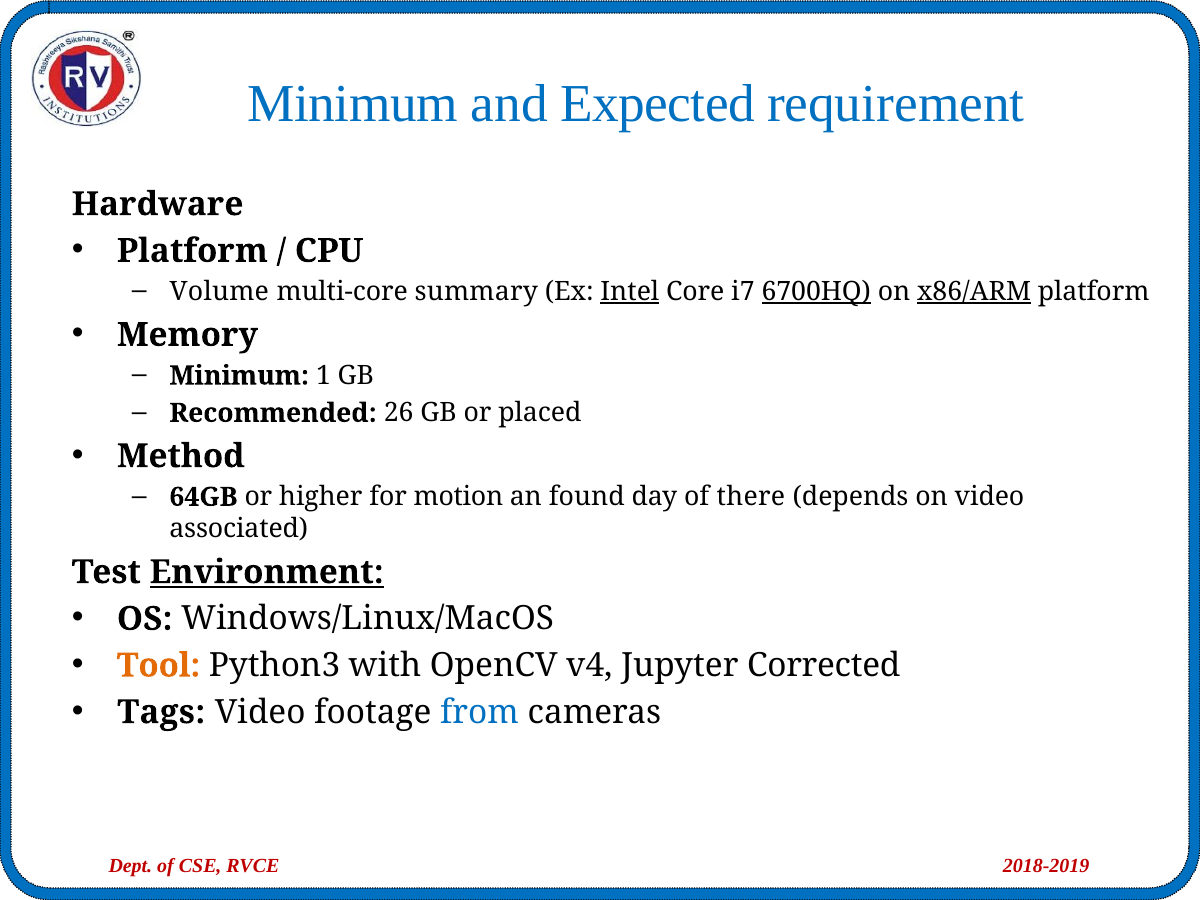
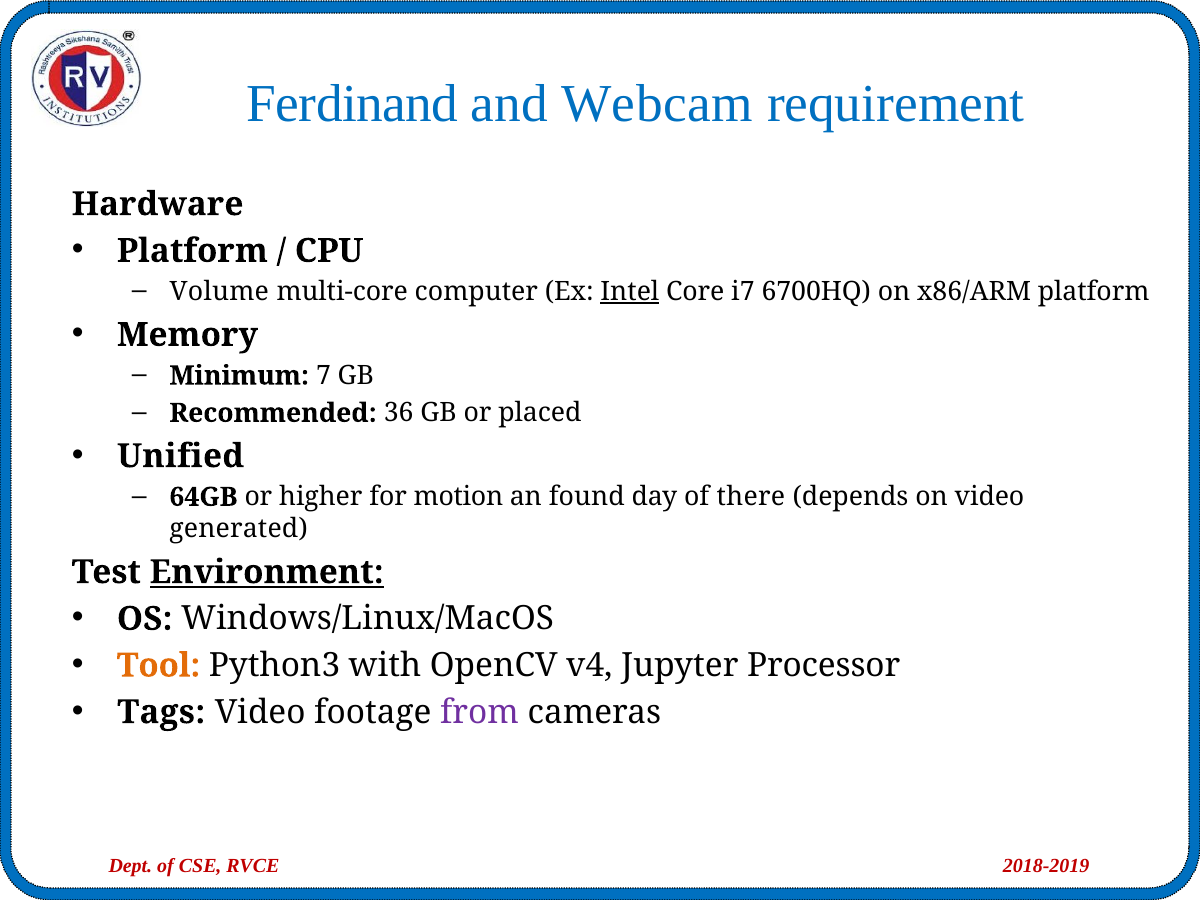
Minimum: Minimum -> Ferdinand (353, 104)
Expected: Expected -> Webcam (657, 104)
summary: summary -> computer (476, 292)
6700HQ underline: present -> none (816, 292)
x86/ARM underline: present -> none (974, 292)
1: 1 -> 7 (324, 376)
26: 26 -> 36 (399, 413)
Method: Method -> Unified (181, 456)
associated: associated -> generated (239, 529)
Corrected: Corrected -> Processor (824, 666)
from colour: blue -> purple (480, 712)
